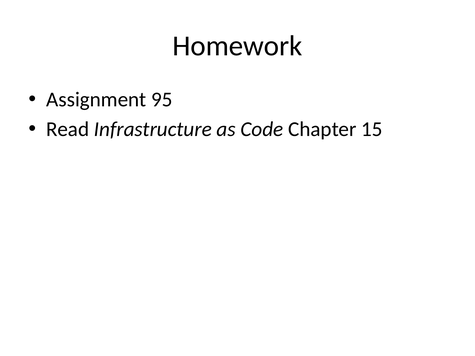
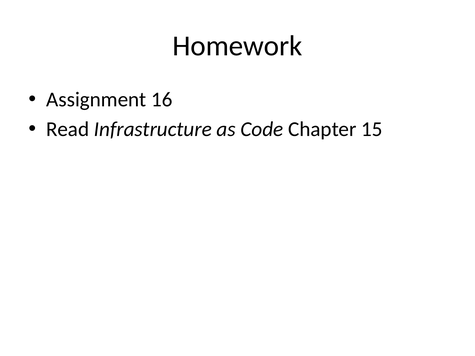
95: 95 -> 16 (162, 100)
